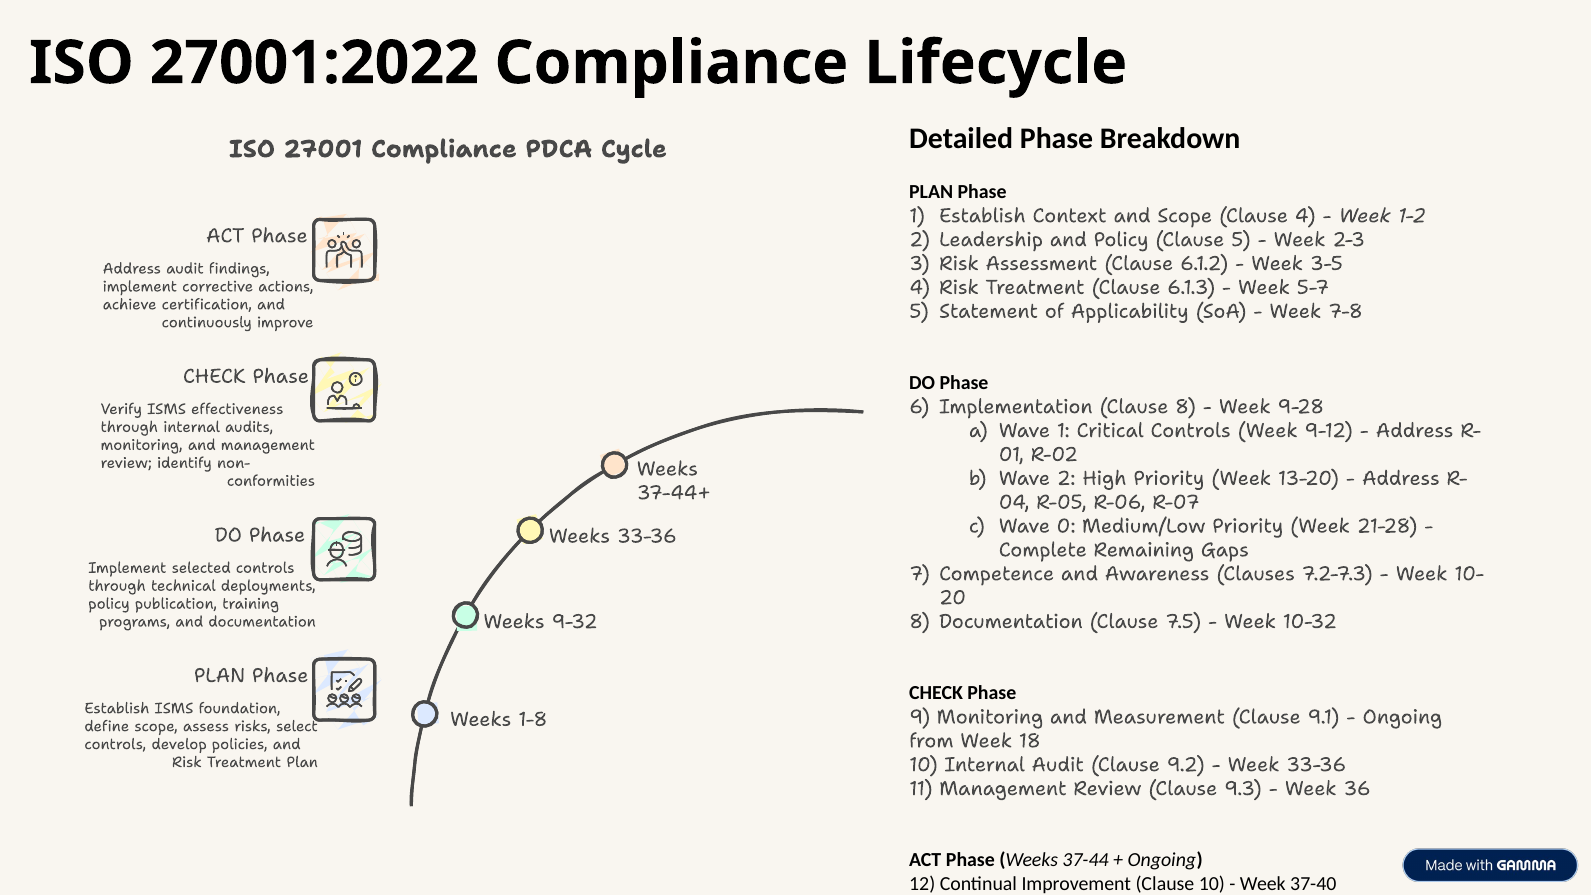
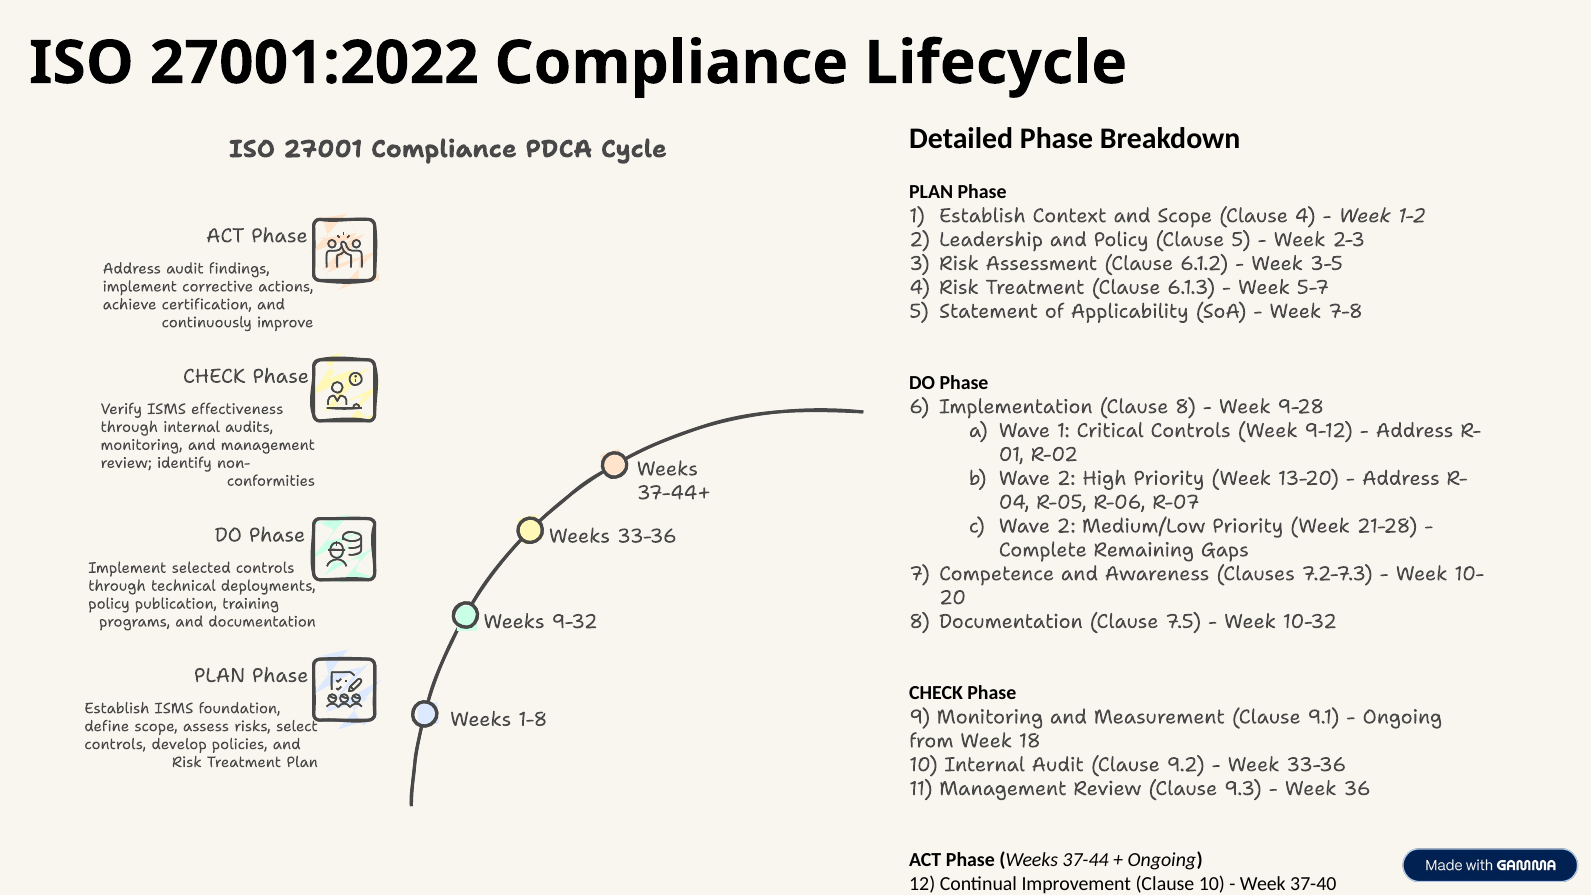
0: 0 -> 2 (1066, 526)
